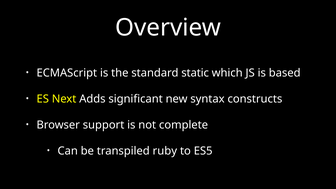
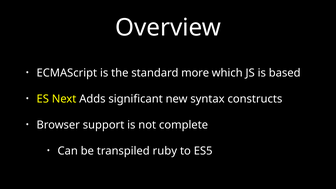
static: static -> more (195, 73)
